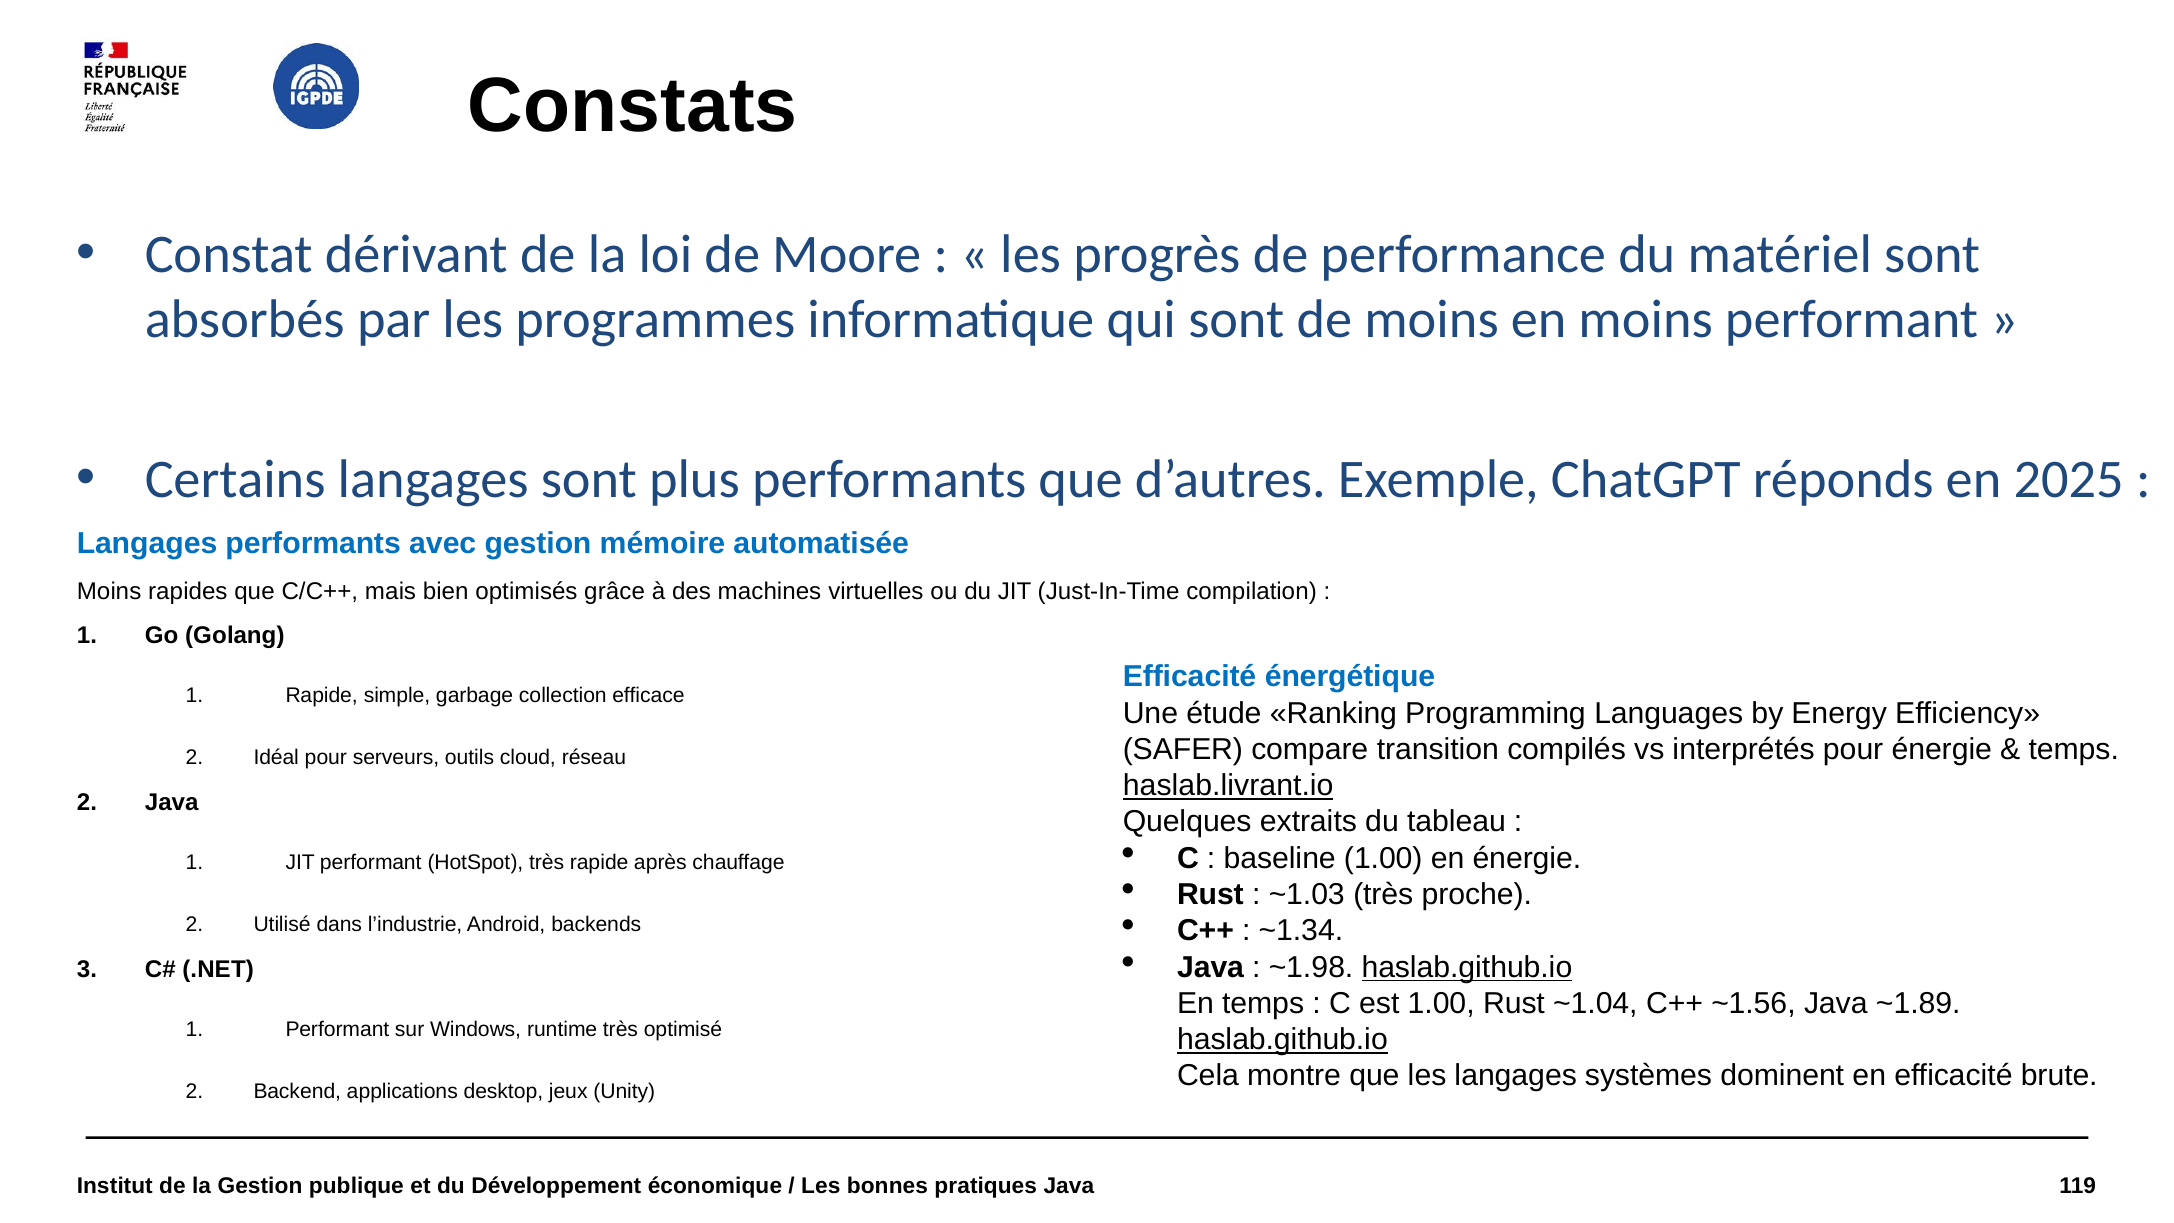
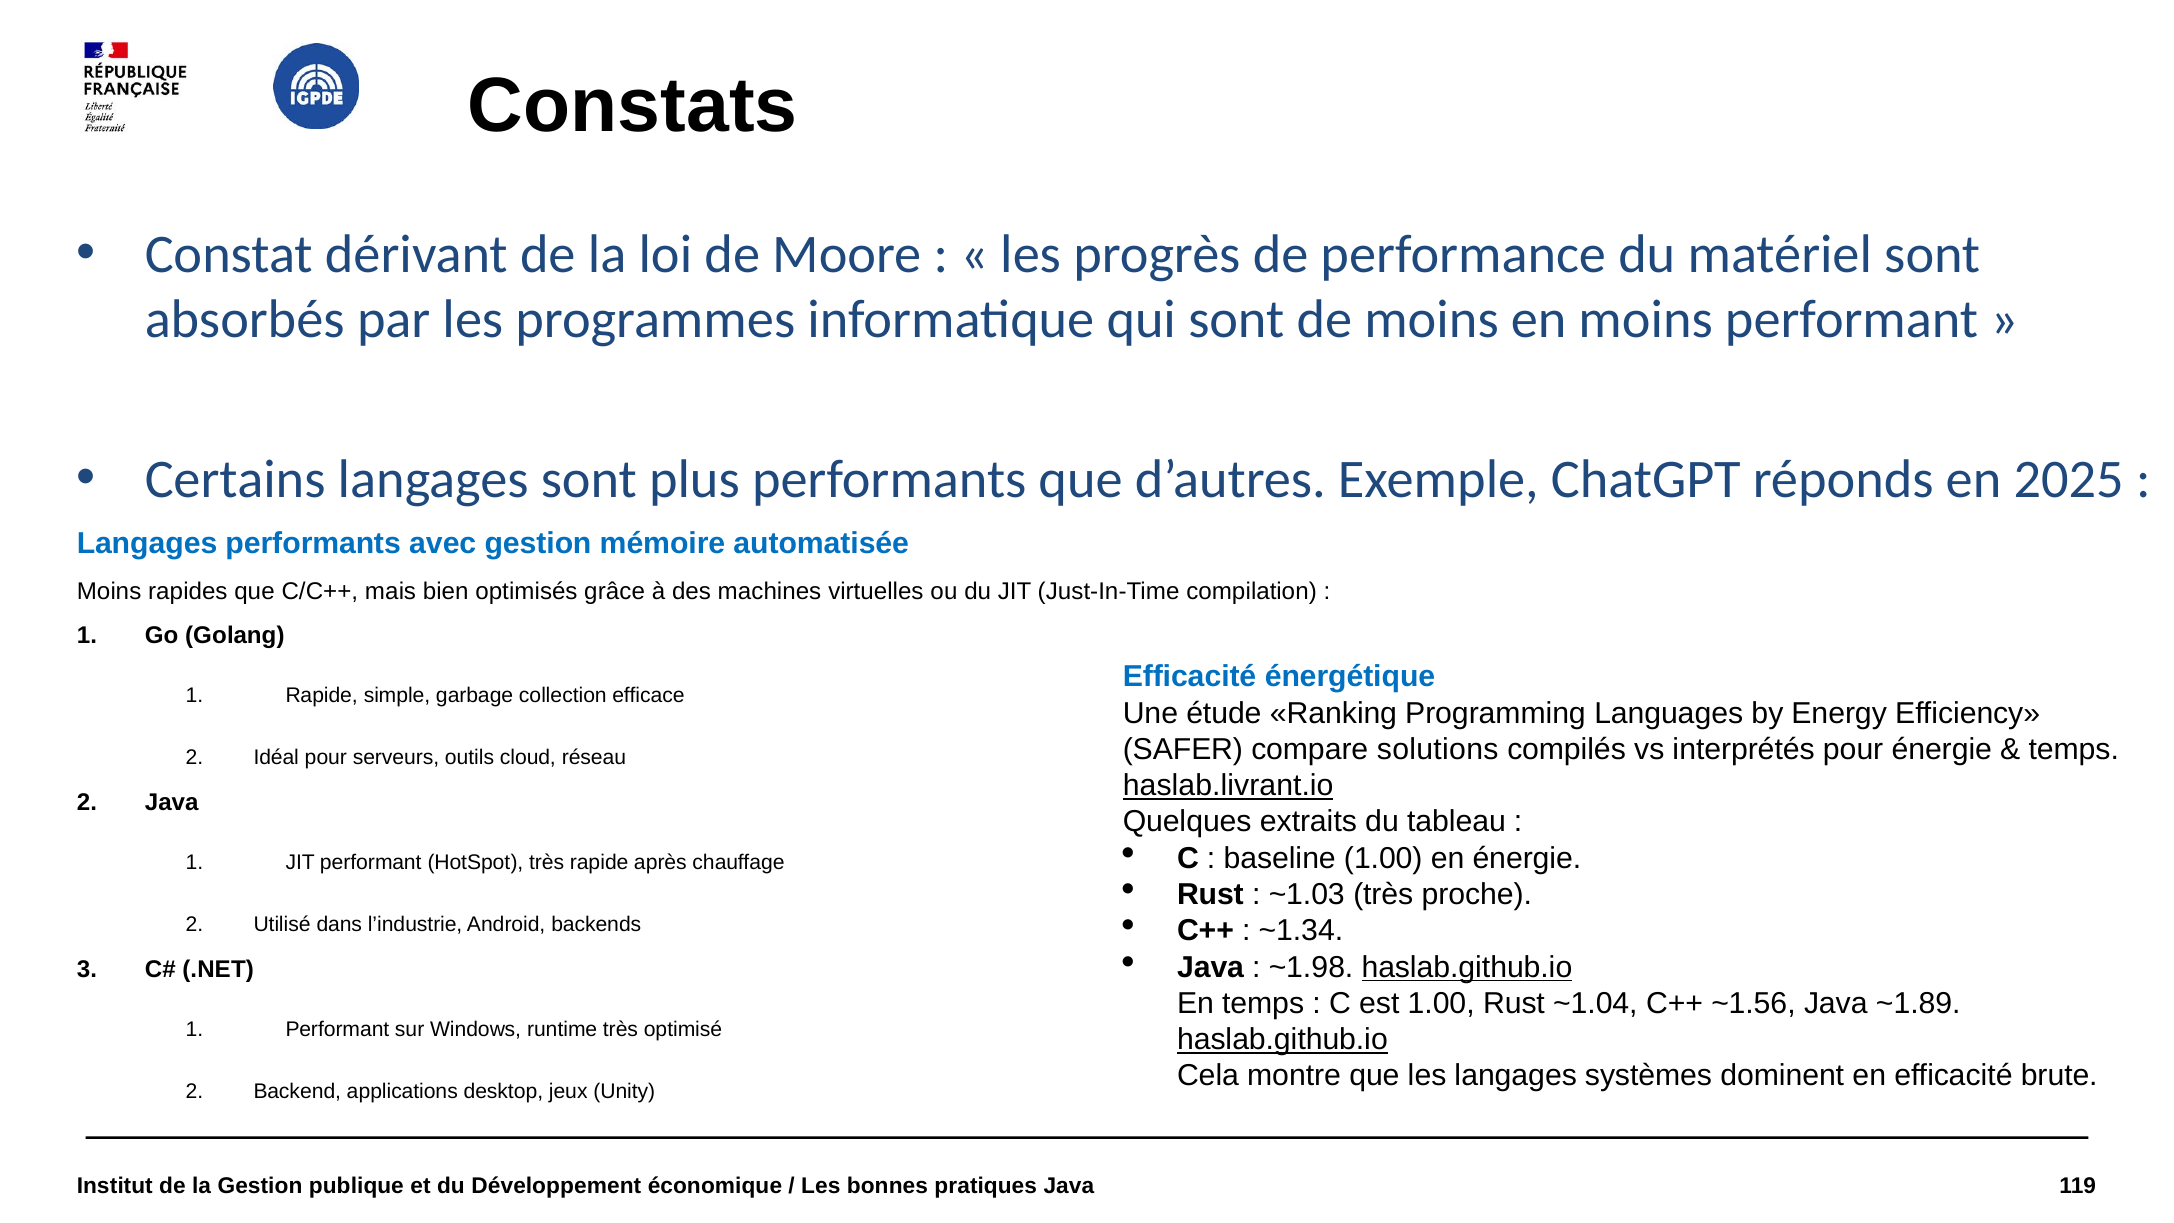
transition: transition -> solutions (1438, 749)
